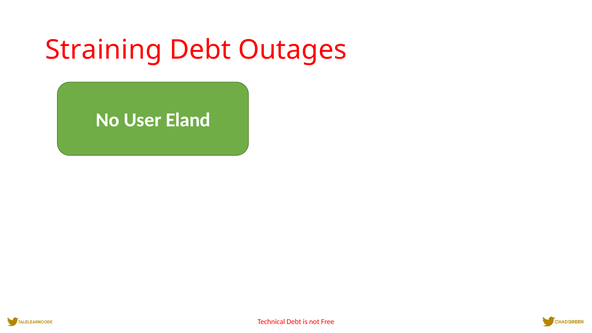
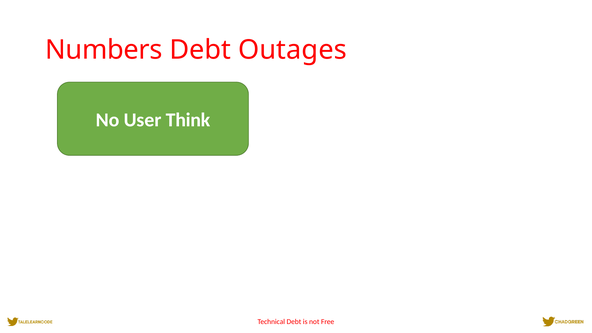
Straining: Straining -> Numbers (104, 50)
Eland: Eland -> Think (188, 120)
